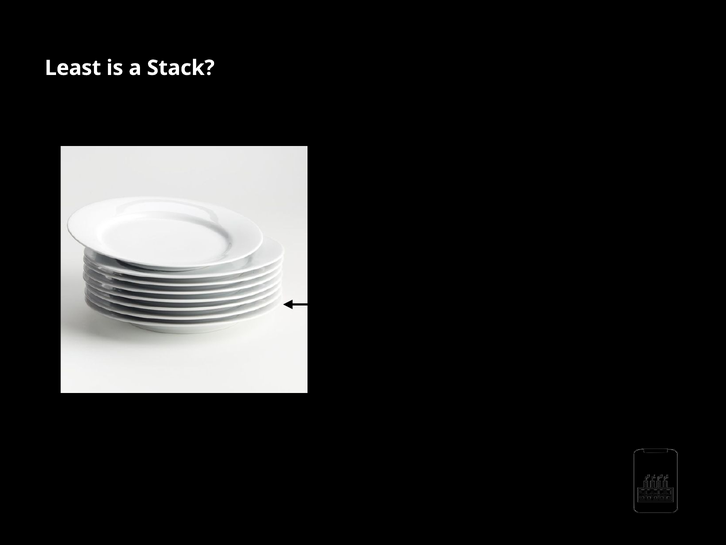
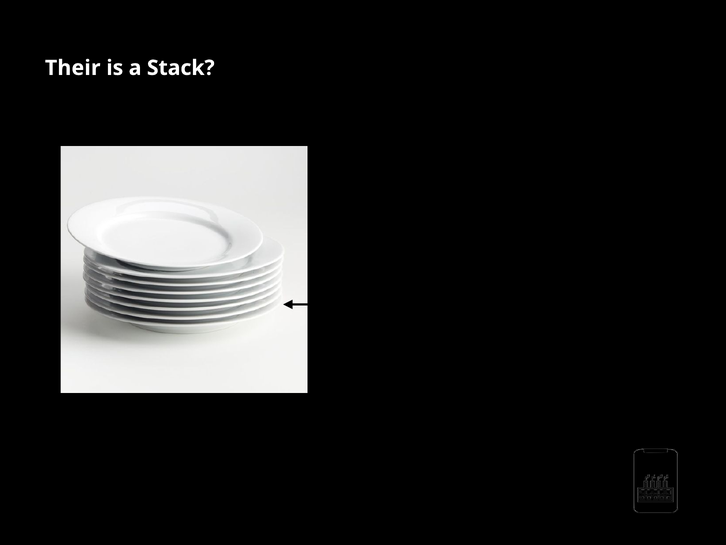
Least: Least -> Their (73, 68)
